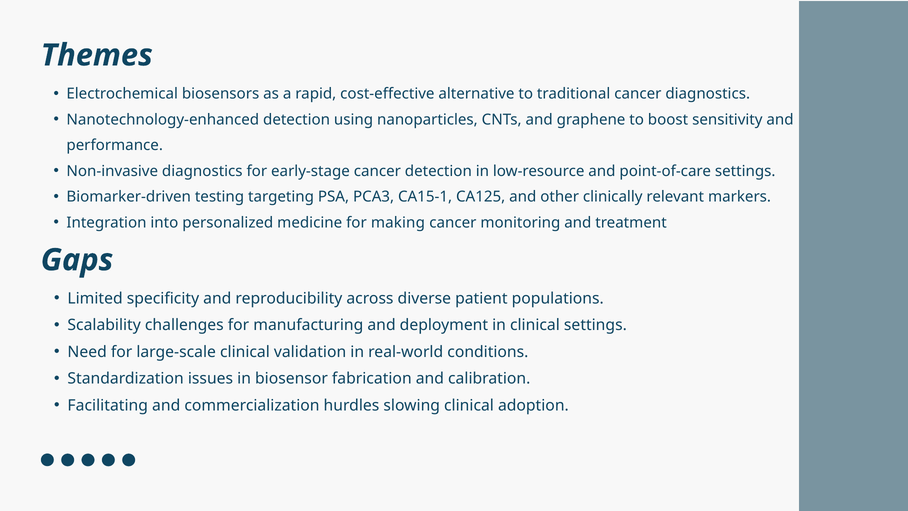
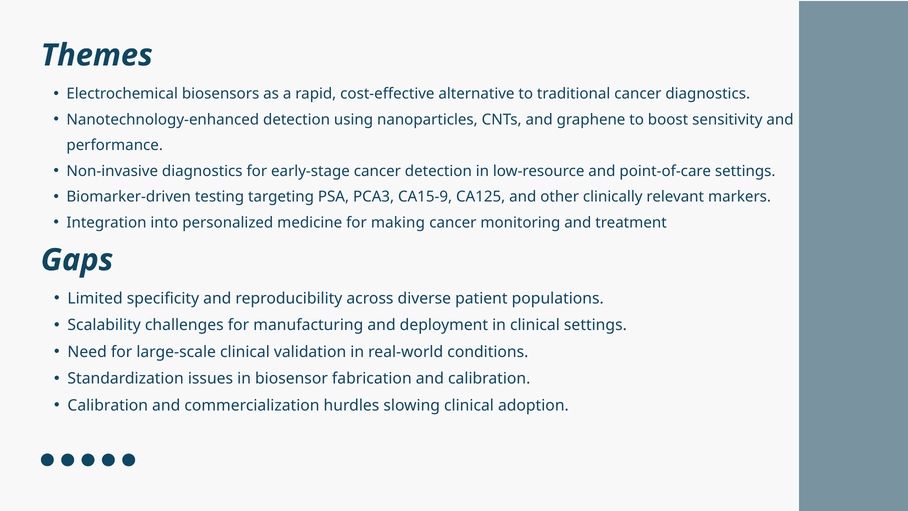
CA15-1: CA15-1 -> CA15-9 (425, 197)
Facilitating: Facilitating -> Calibration (108, 405)
